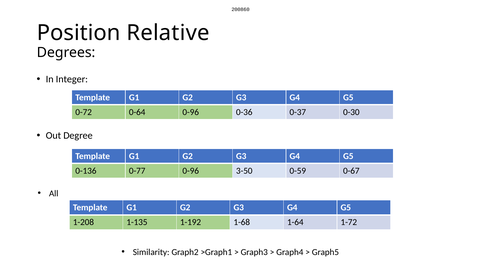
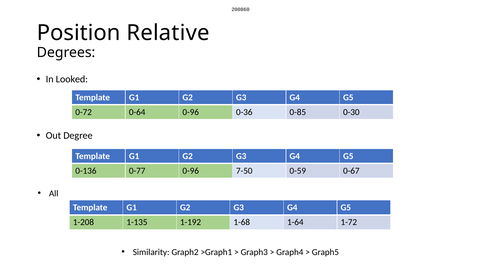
Integer: Integer -> Looked (72, 79)
0-37: 0-37 -> 0-85 (298, 112)
3-50: 3-50 -> 7-50 (244, 171)
